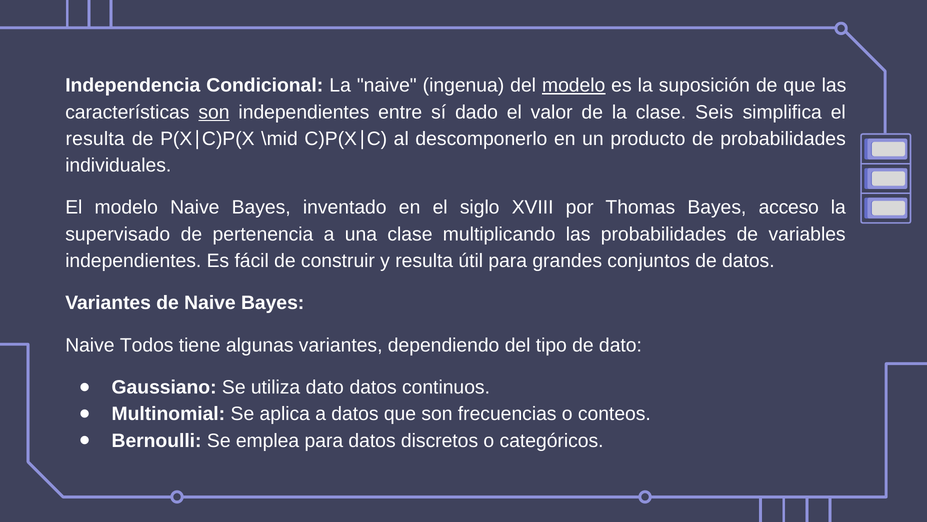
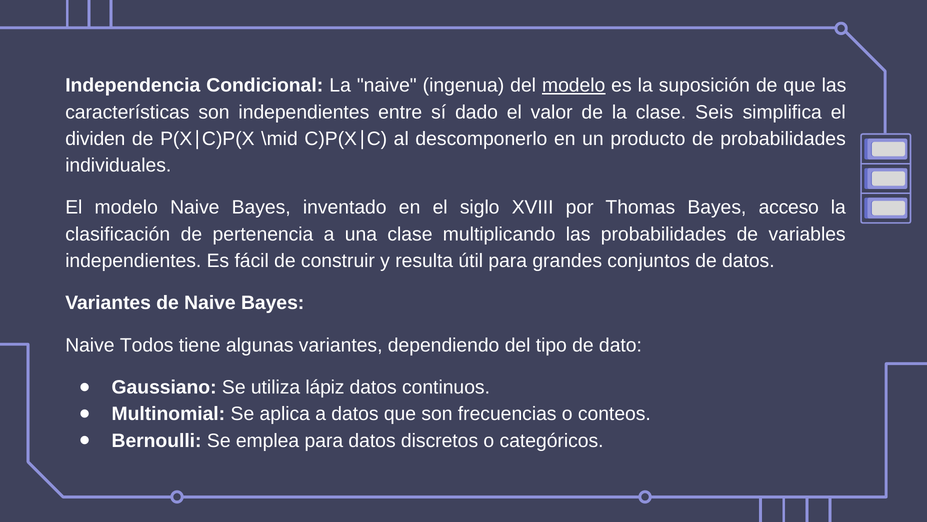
son underline: present -> none (214, 112)
resulta: resulta -> dividen (95, 139)
supervisado: supervisado -> clasificación (118, 234)
utiliza dato: dato -> lápiz (325, 387)
